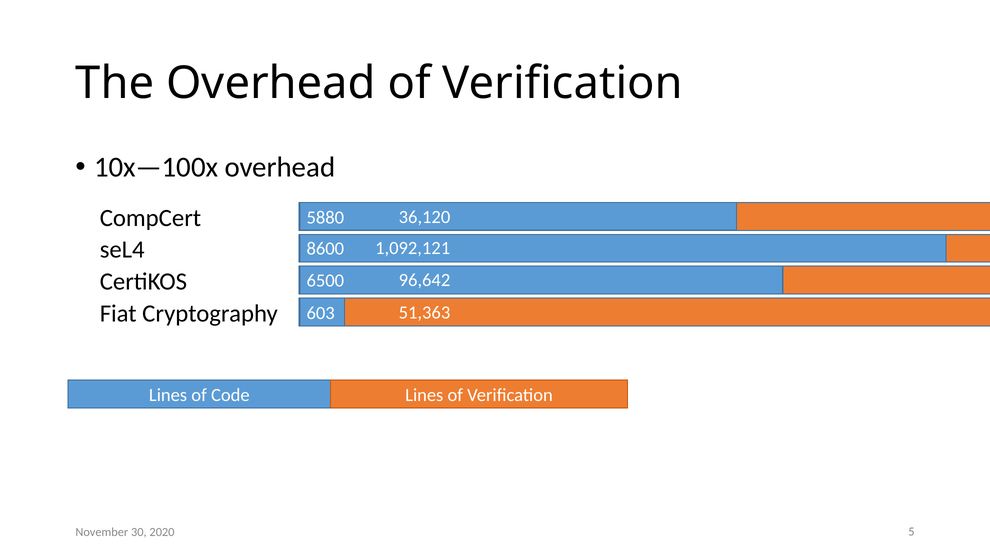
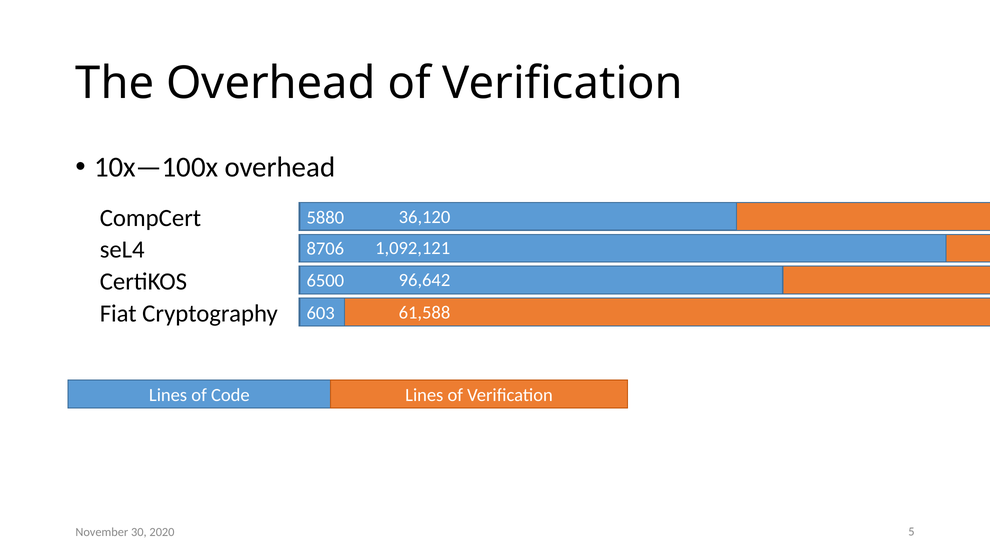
8600: 8600 -> 8706 (325, 249)
51,363: 51,363 -> 61,588 (425, 313)
